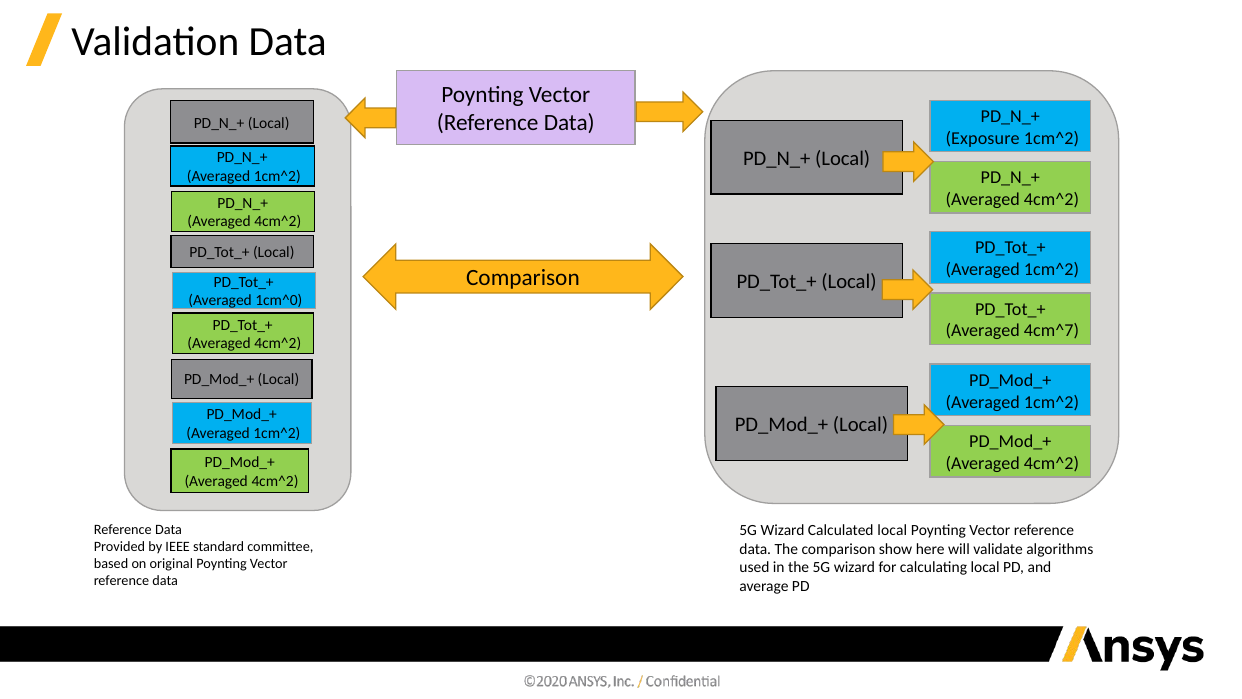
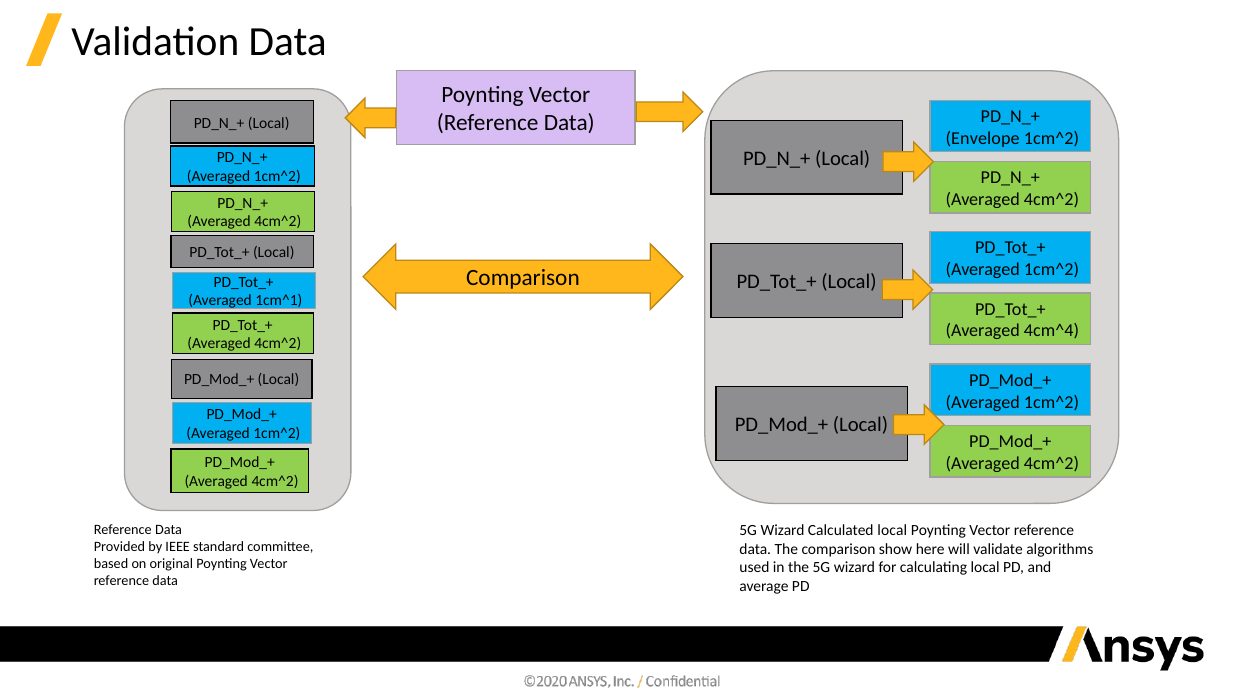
Exposure: Exposure -> Envelope (983, 138)
1cm^0: 1cm^0 -> 1cm^1 (279, 301)
4cm^7: 4cm^7 -> 4cm^4 (1052, 331)
